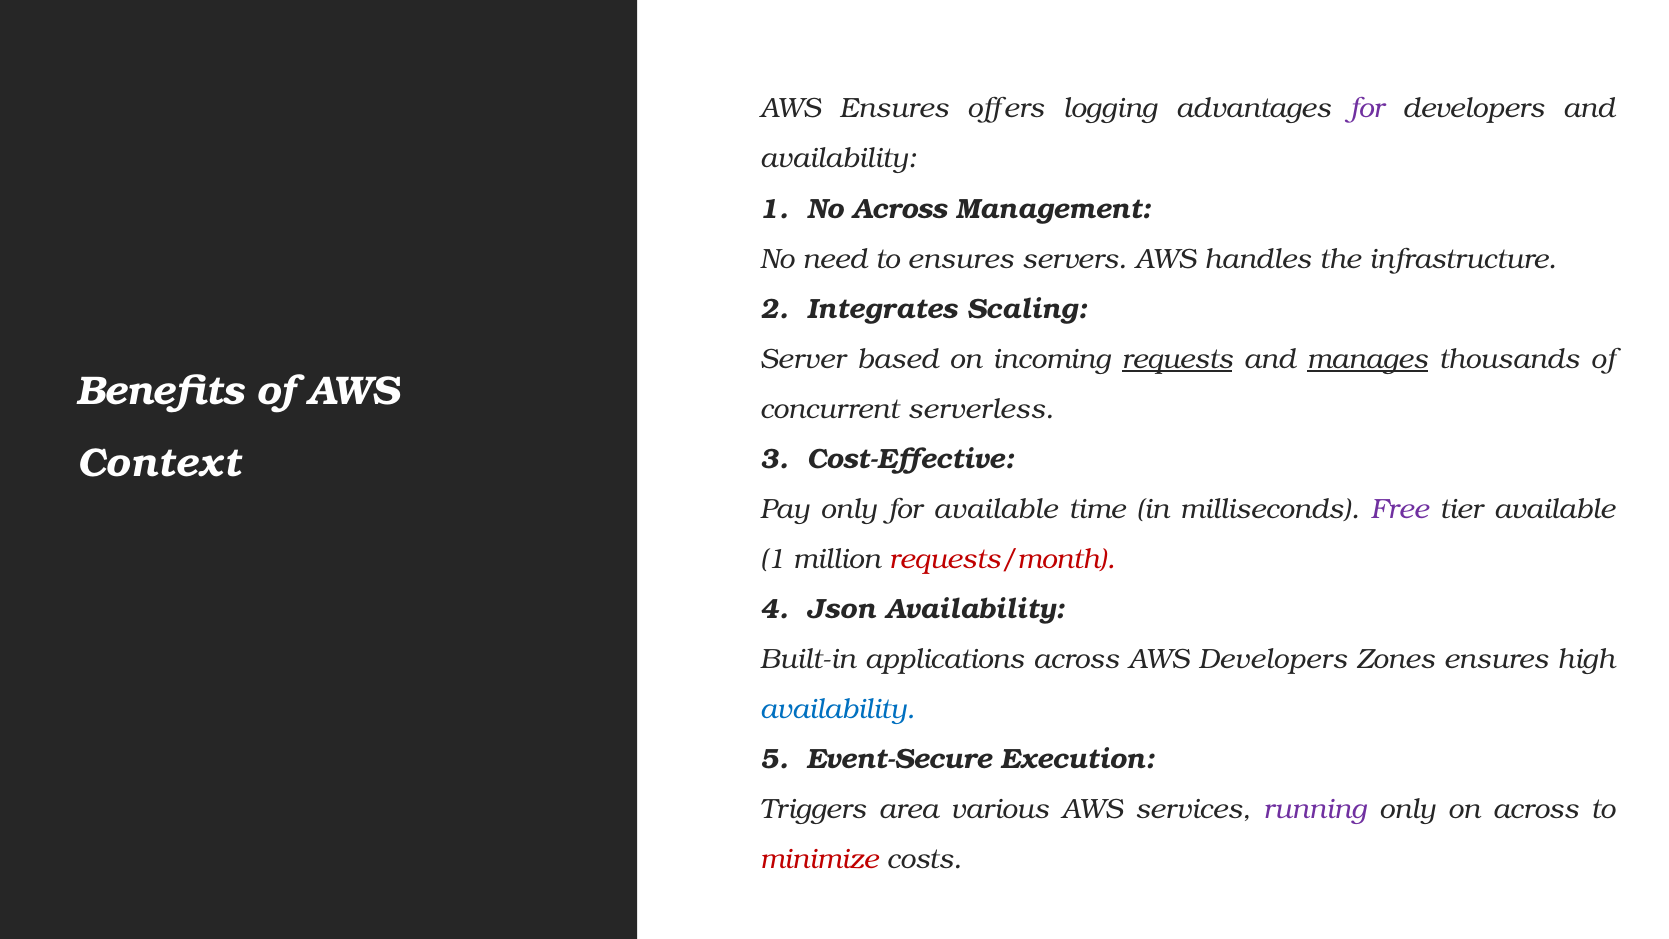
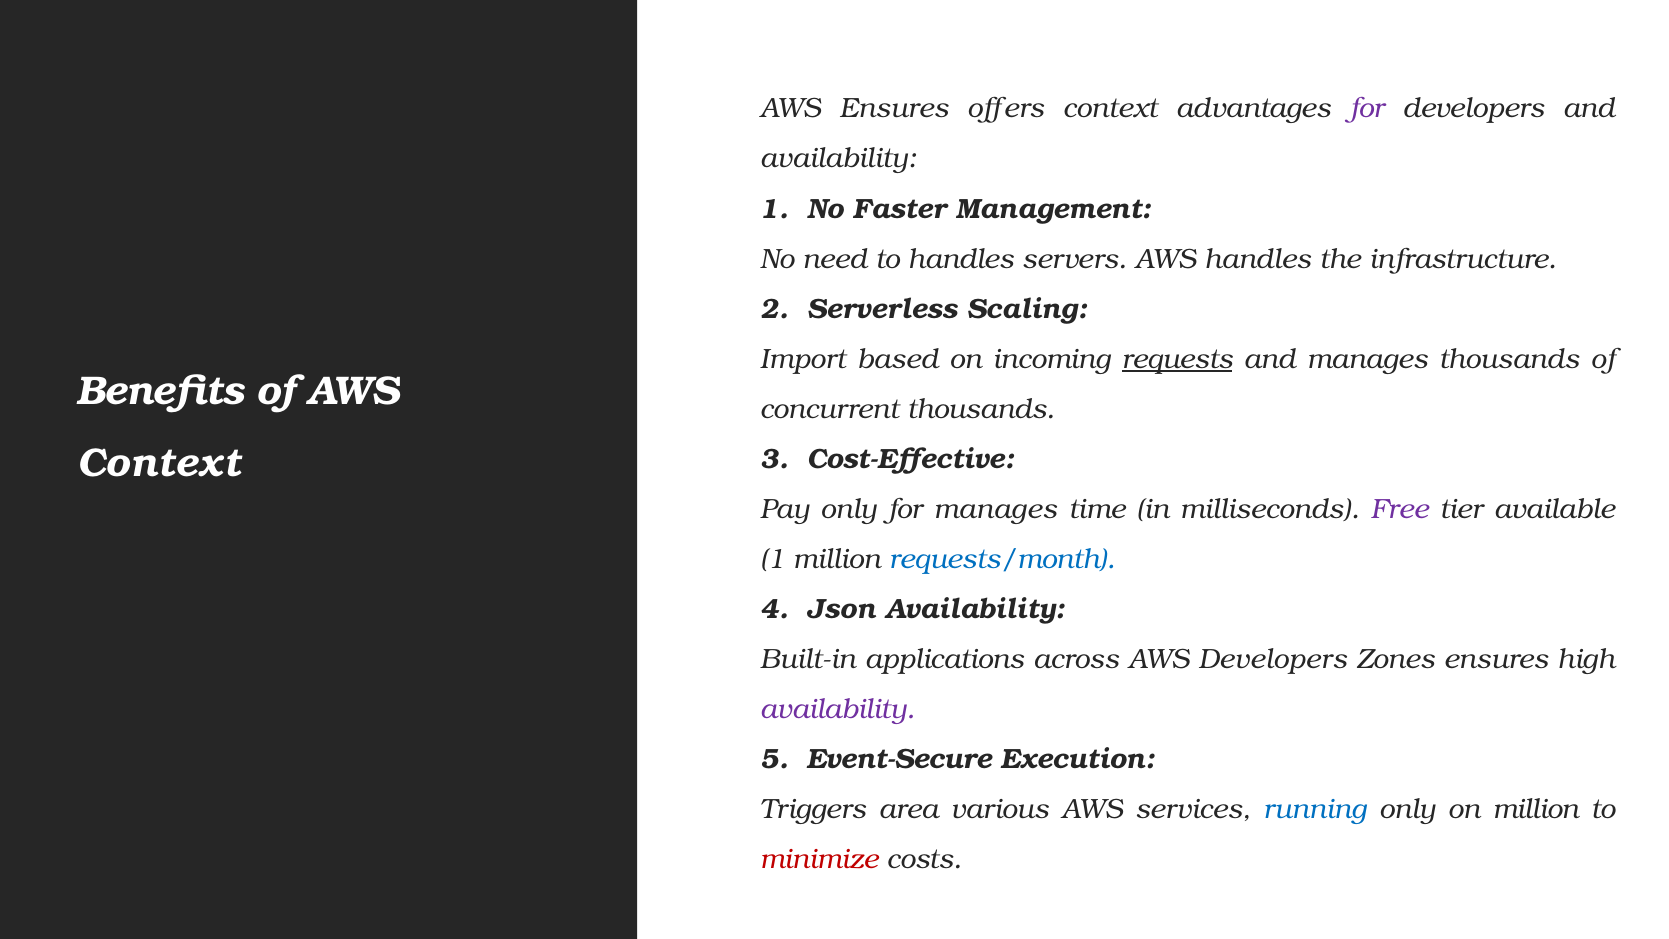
offers logging: logging -> context (1110, 109)
No Across: Across -> Faster (899, 209)
to ensures: ensures -> handles (961, 259)
Integrates: Integrates -> Serverless (882, 309)
Server: Server -> Import (803, 359)
manages underline: present -> none (1367, 359)
concurrent serverless: serverless -> thousands (981, 409)
for available: available -> manages (995, 509)
requests/month colour: red -> blue (1002, 559)
availability colour: blue -> purple (837, 709)
running colour: purple -> blue (1315, 809)
on across: across -> million (1536, 809)
